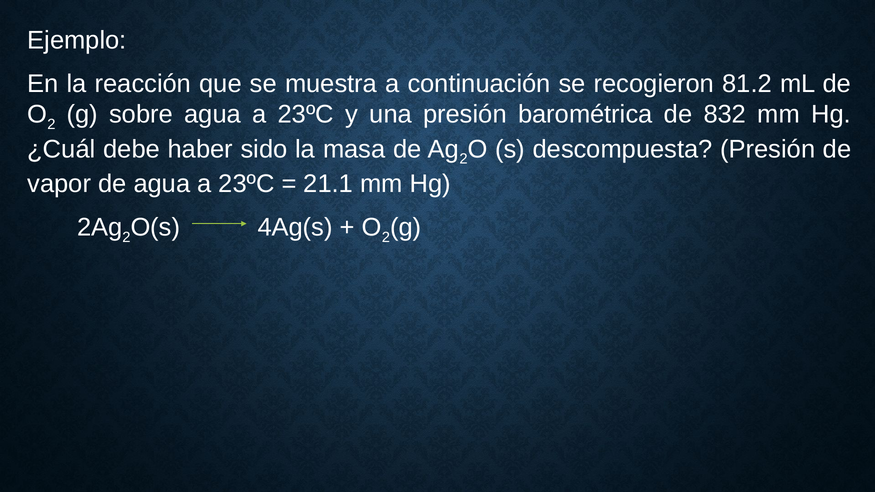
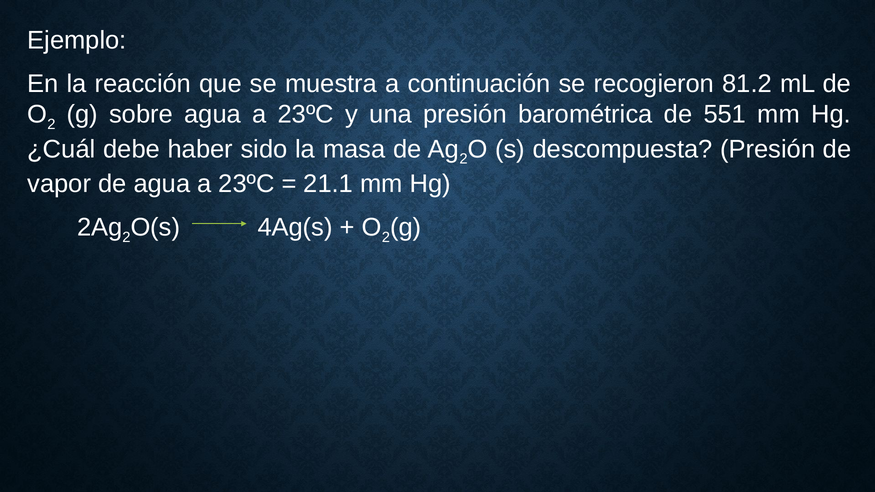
832: 832 -> 551 (725, 114)
